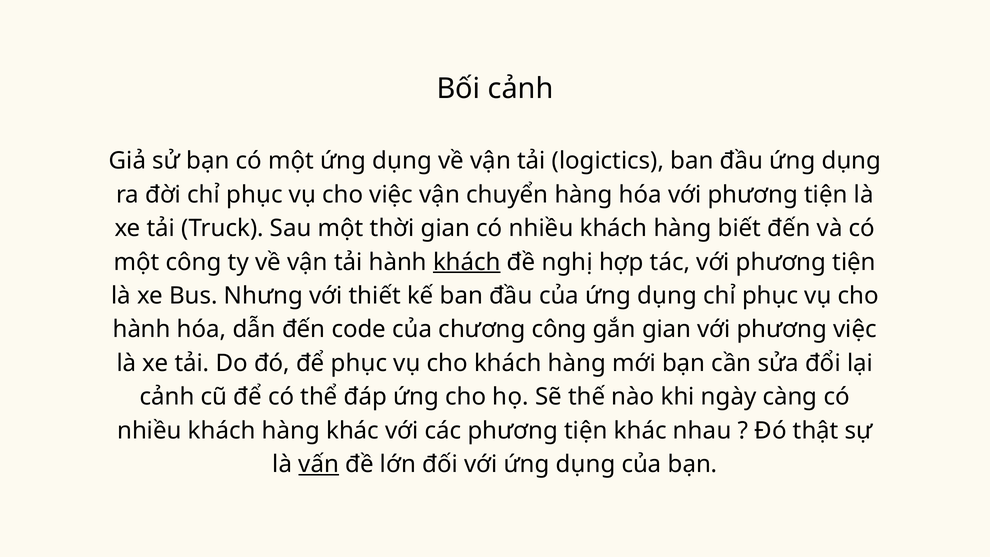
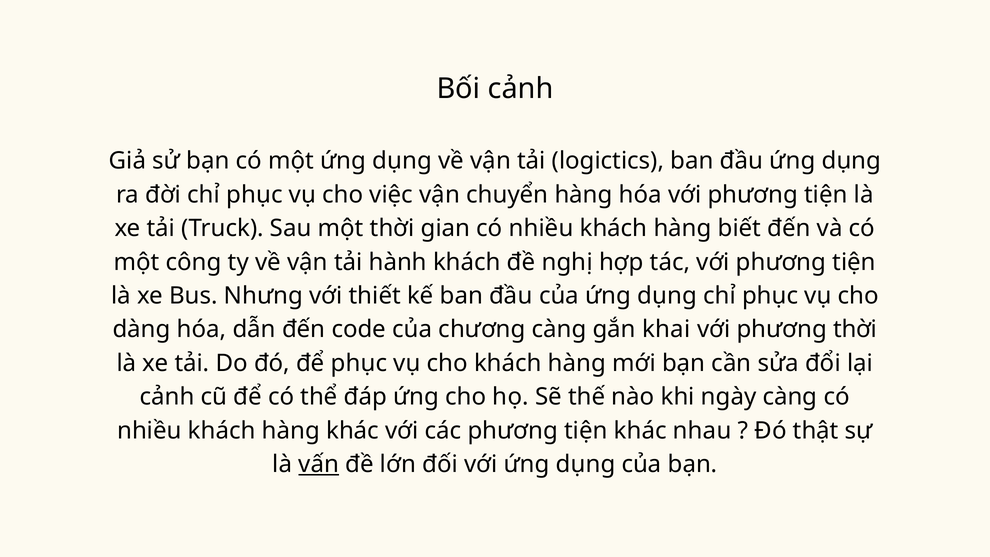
khách underline: present -> none (467, 262)
hành: hành -> dàng (142, 329)
chương công: công -> càng (559, 329)
gắn gian: gian -> khai (666, 329)
phương việc: việc -> thời (855, 329)
